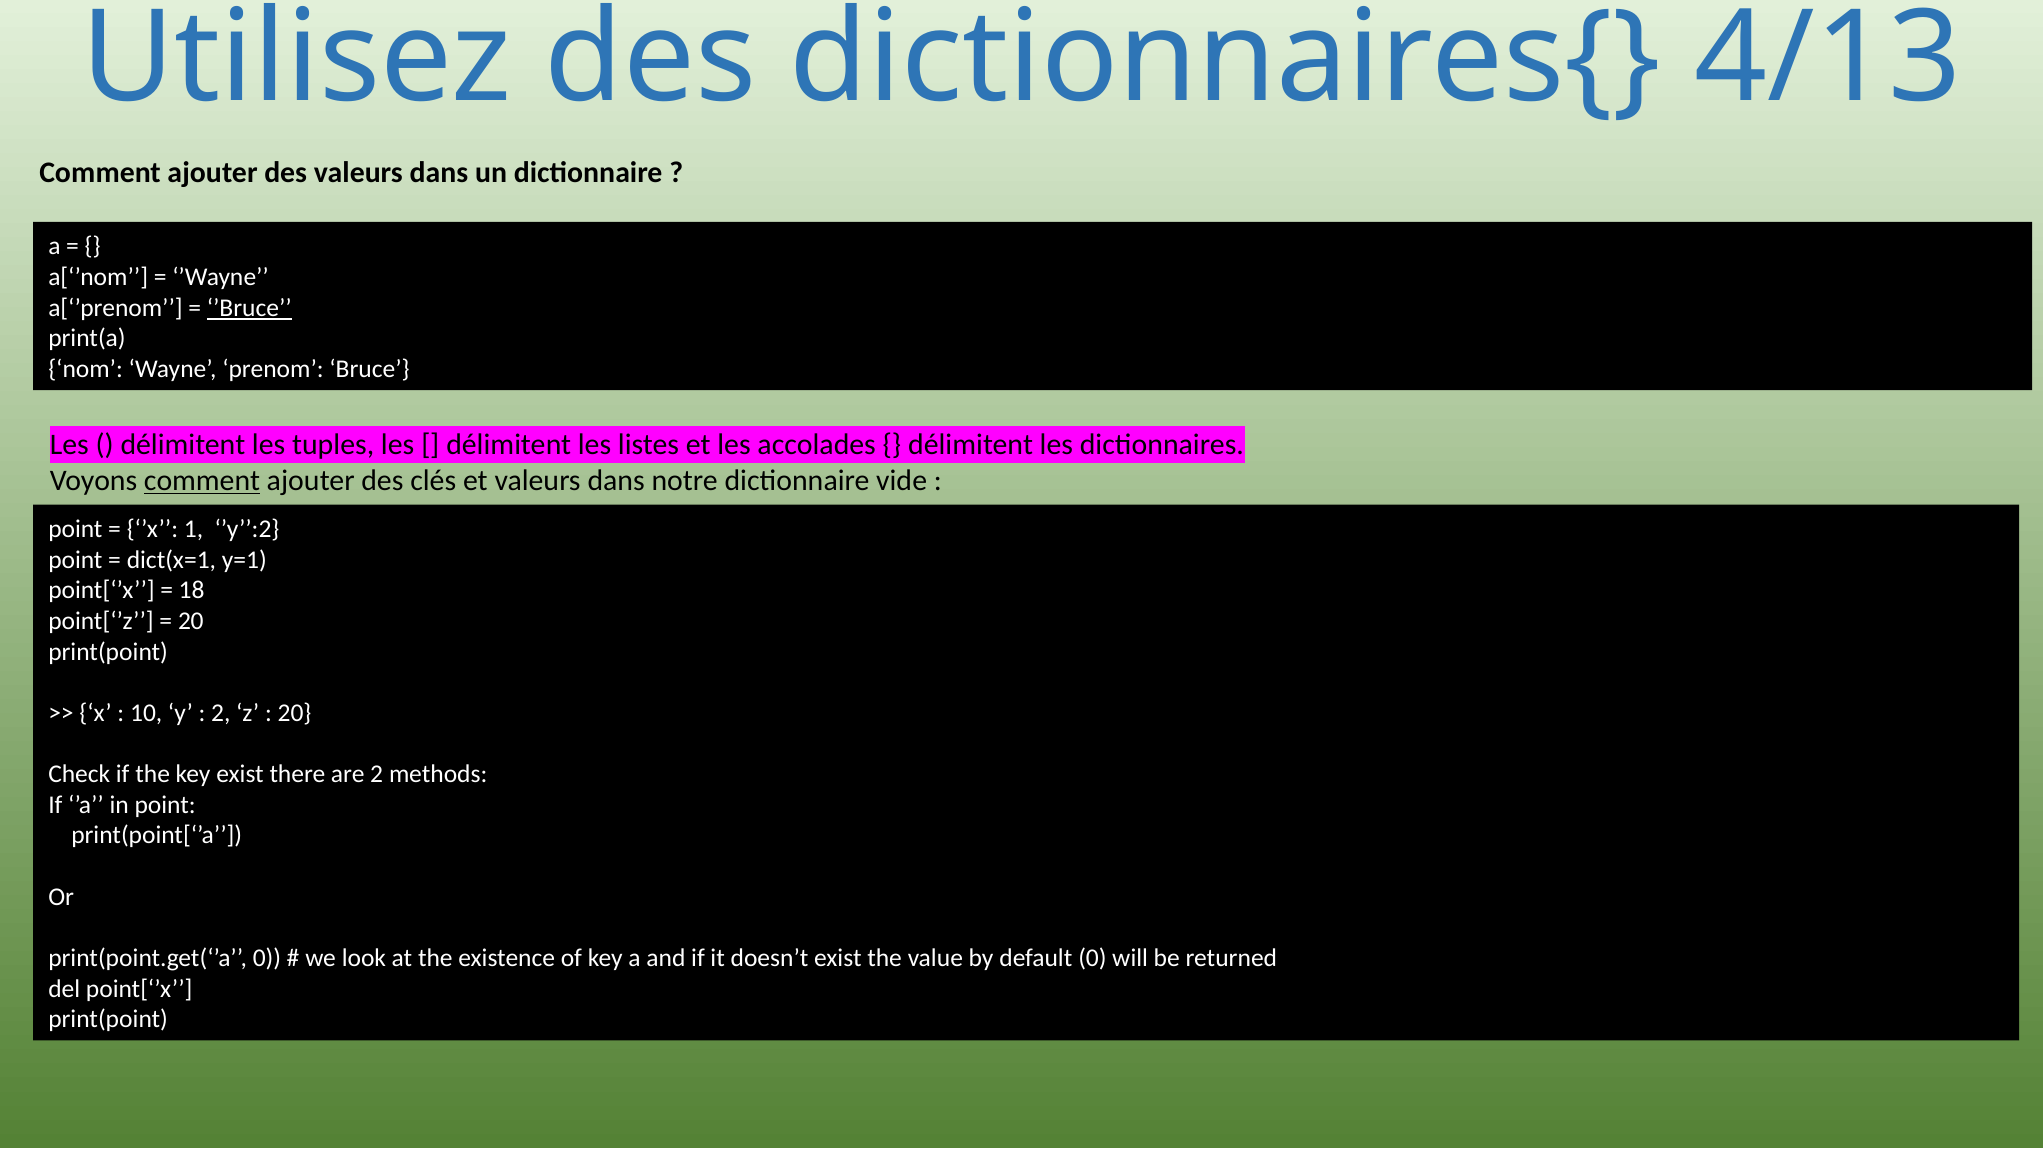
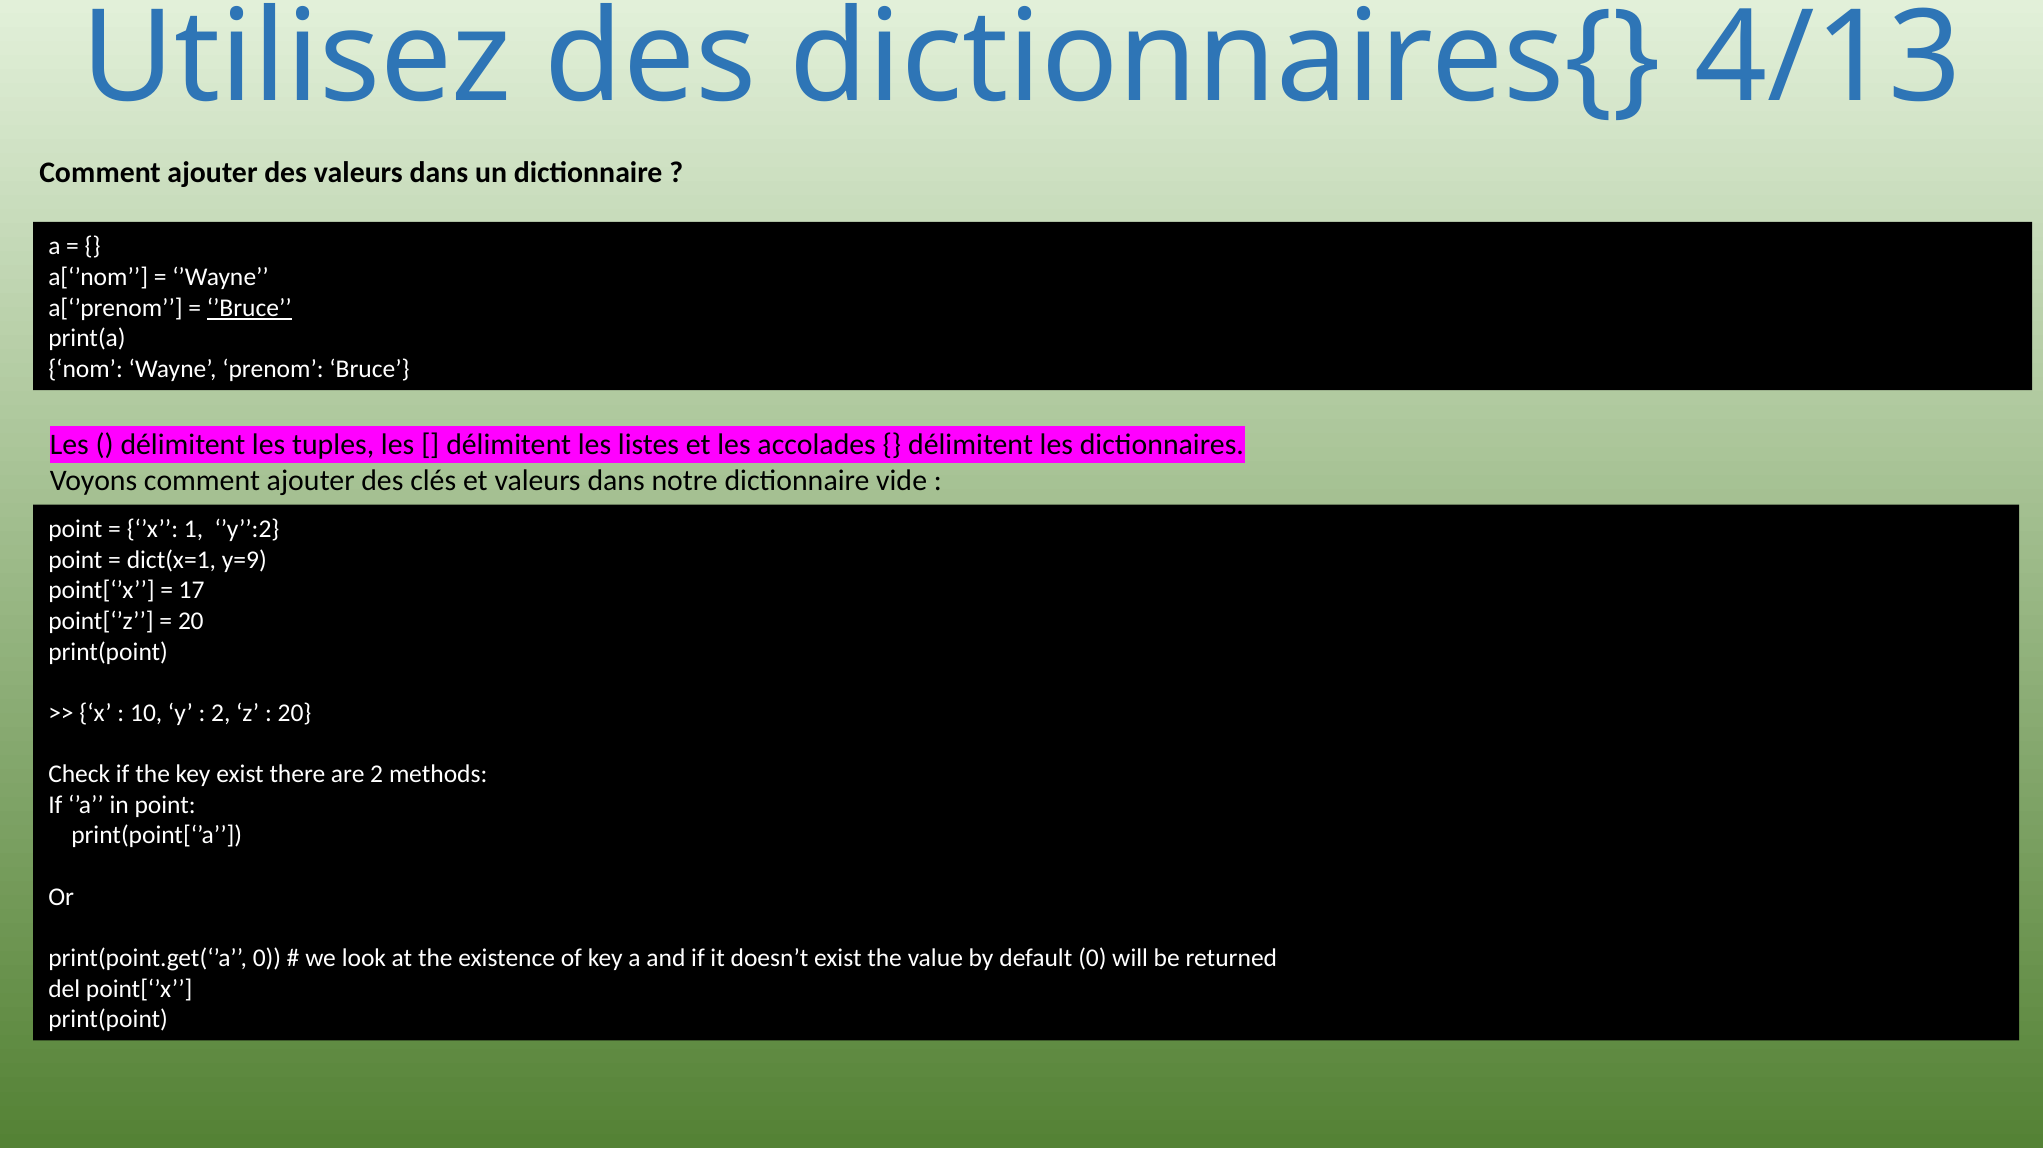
comment underline: present -> none (202, 481)
y=1: y=1 -> y=9 (244, 560)
18: 18 -> 17 (192, 591)
